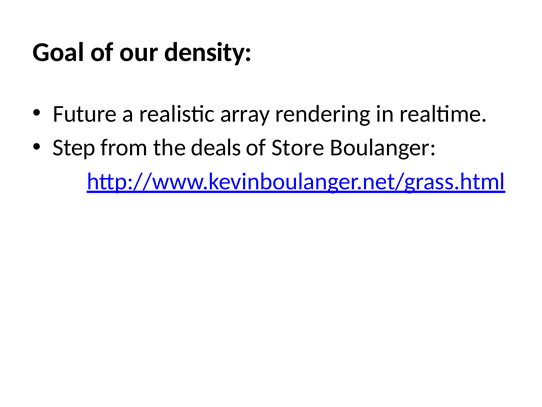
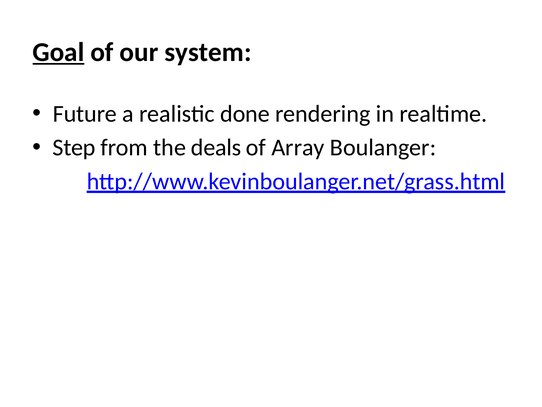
Goal underline: none -> present (58, 52)
density: density -> system (208, 52)
array: array -> done (245, 114)
Store: Store -> Array (298, 147)
